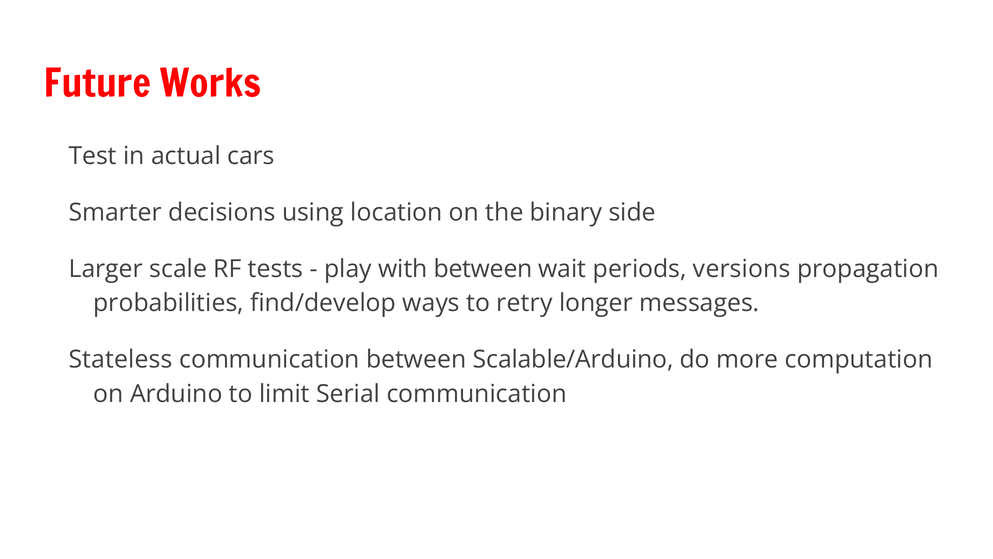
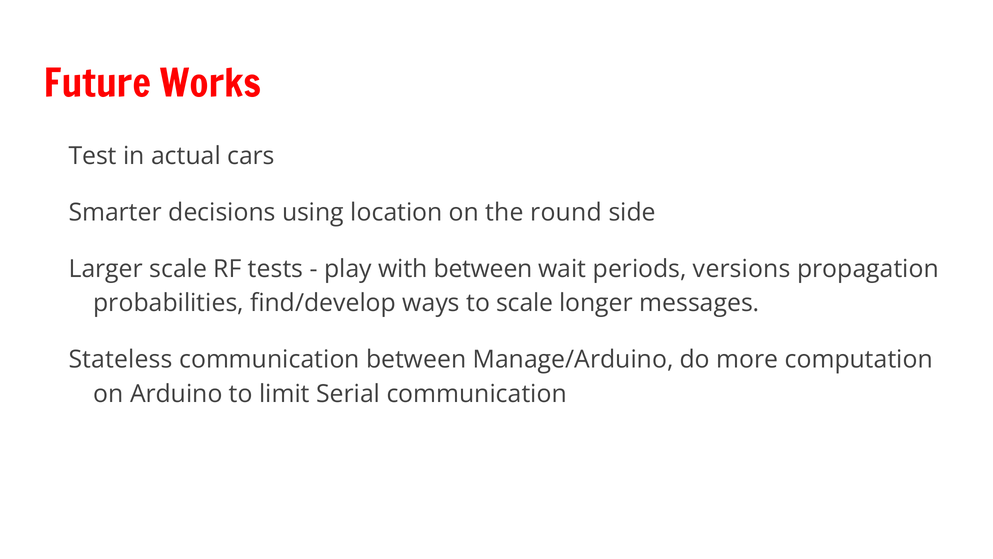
binary: binary -> round (566, 212)
to retry: retry -> scale (525, 303)
Scalable/Arduino: Scalable/Arduino -> Manage/Arduino (573, 359)
